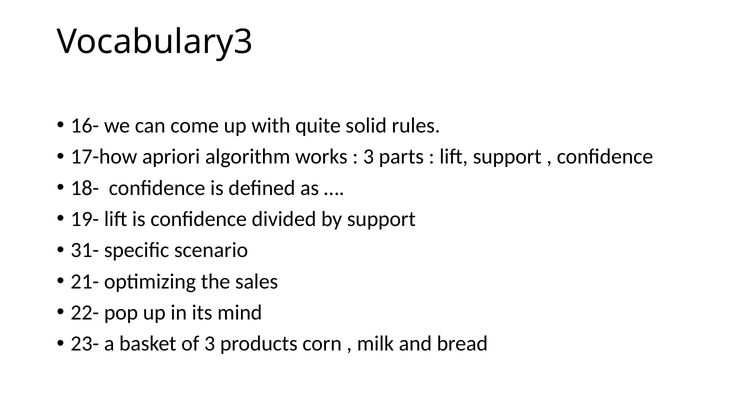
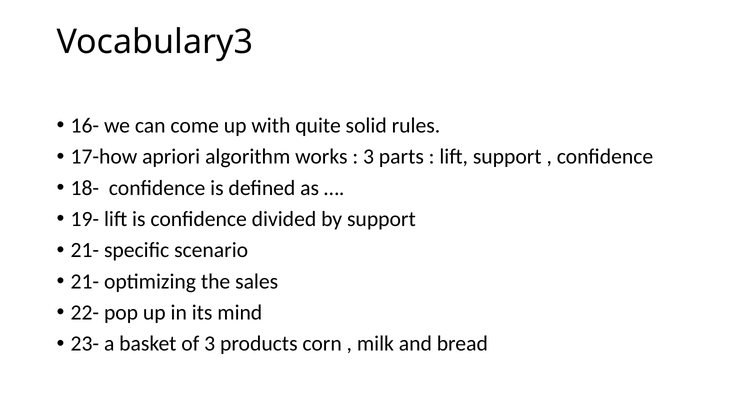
31-: 31- -> 21- (85, 250)
